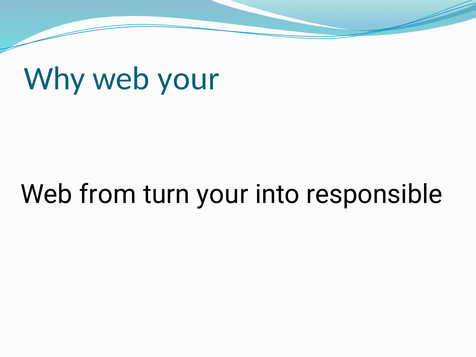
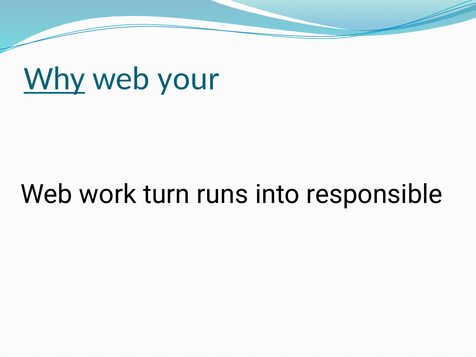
Why underline: none -> present (54, 79)
from: from -> work (108, 195)
turn your: your -> runs (222, 195)
